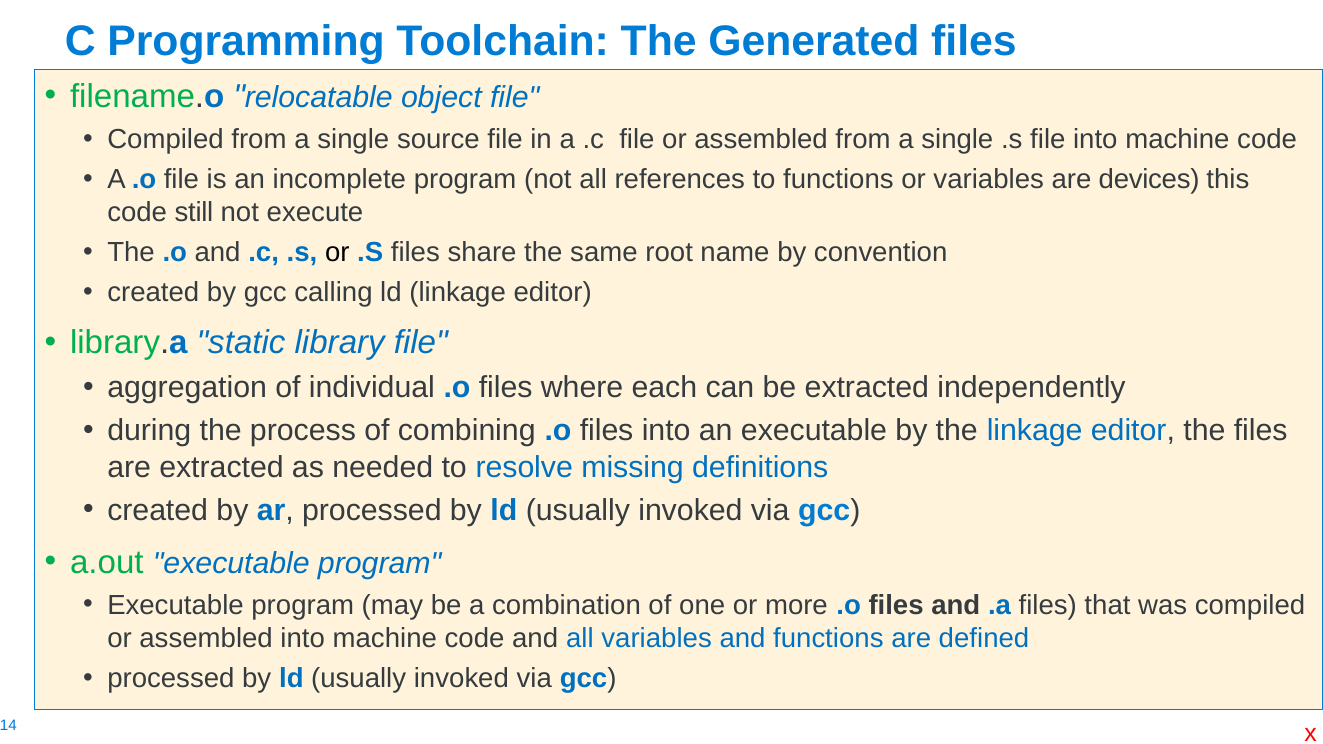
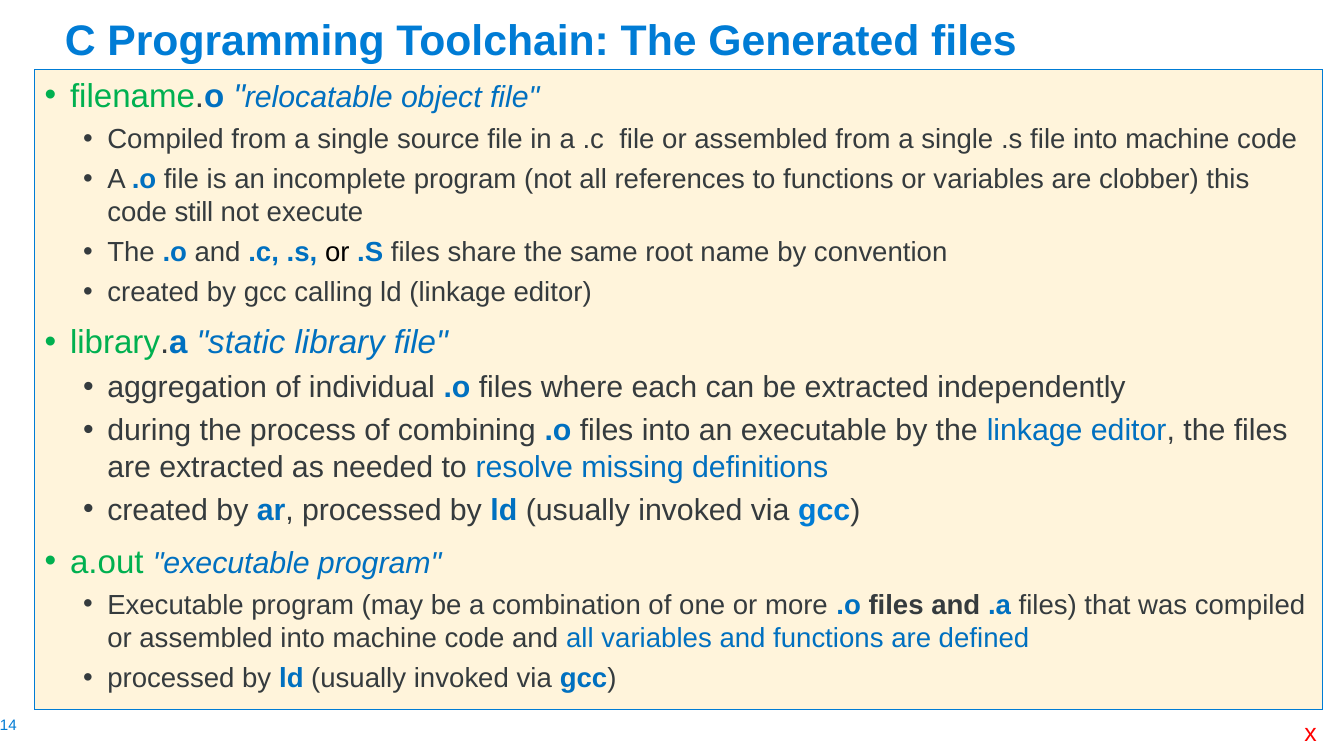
devices: devices -> clobber (1149, 180)
